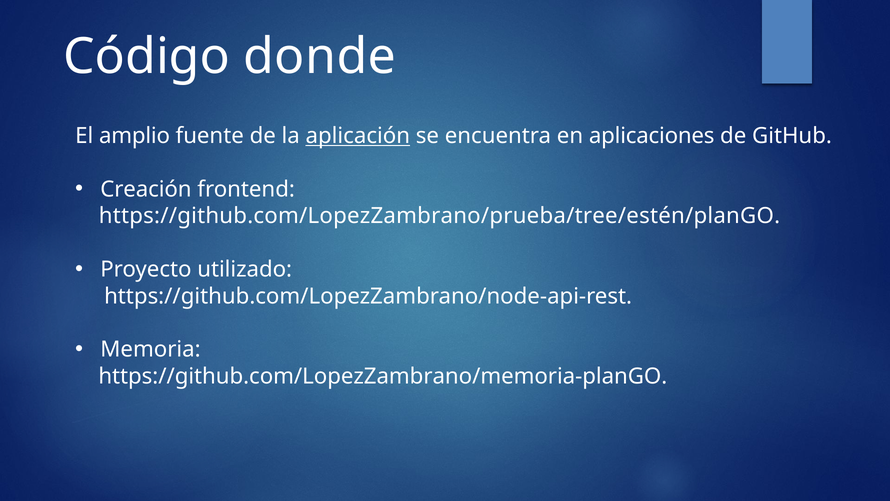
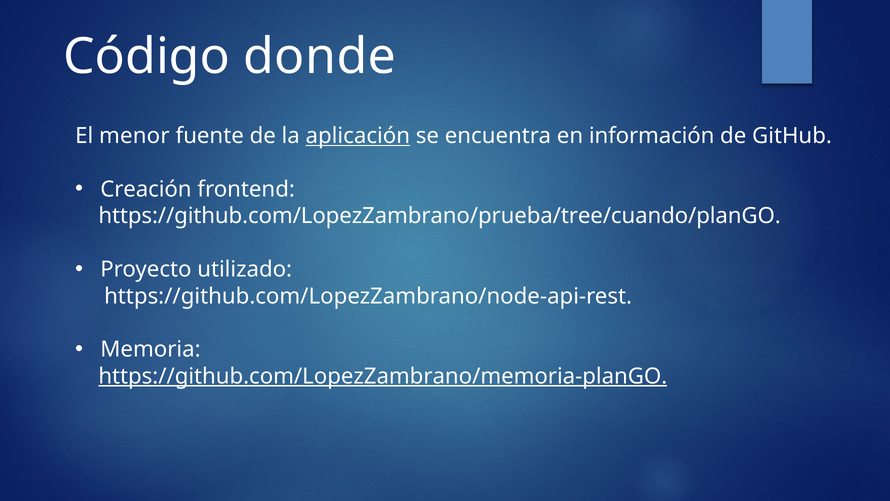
amplio: amplio -> menor (134, 136)
aplicaciones: aplicaciones -> información (652, 136)
https://github.com/LopezZambrano/prueba/tree/estén/planGO: https://github.com/LopezZambrano/prueba/tree/estén/planGO -> https://github.com/LopezZambrano/prueba/tree/cuando/planGO (440, 216)
https://github.com/LopezZambrano/memoria-planGO underline: none -> present (383, 376)
